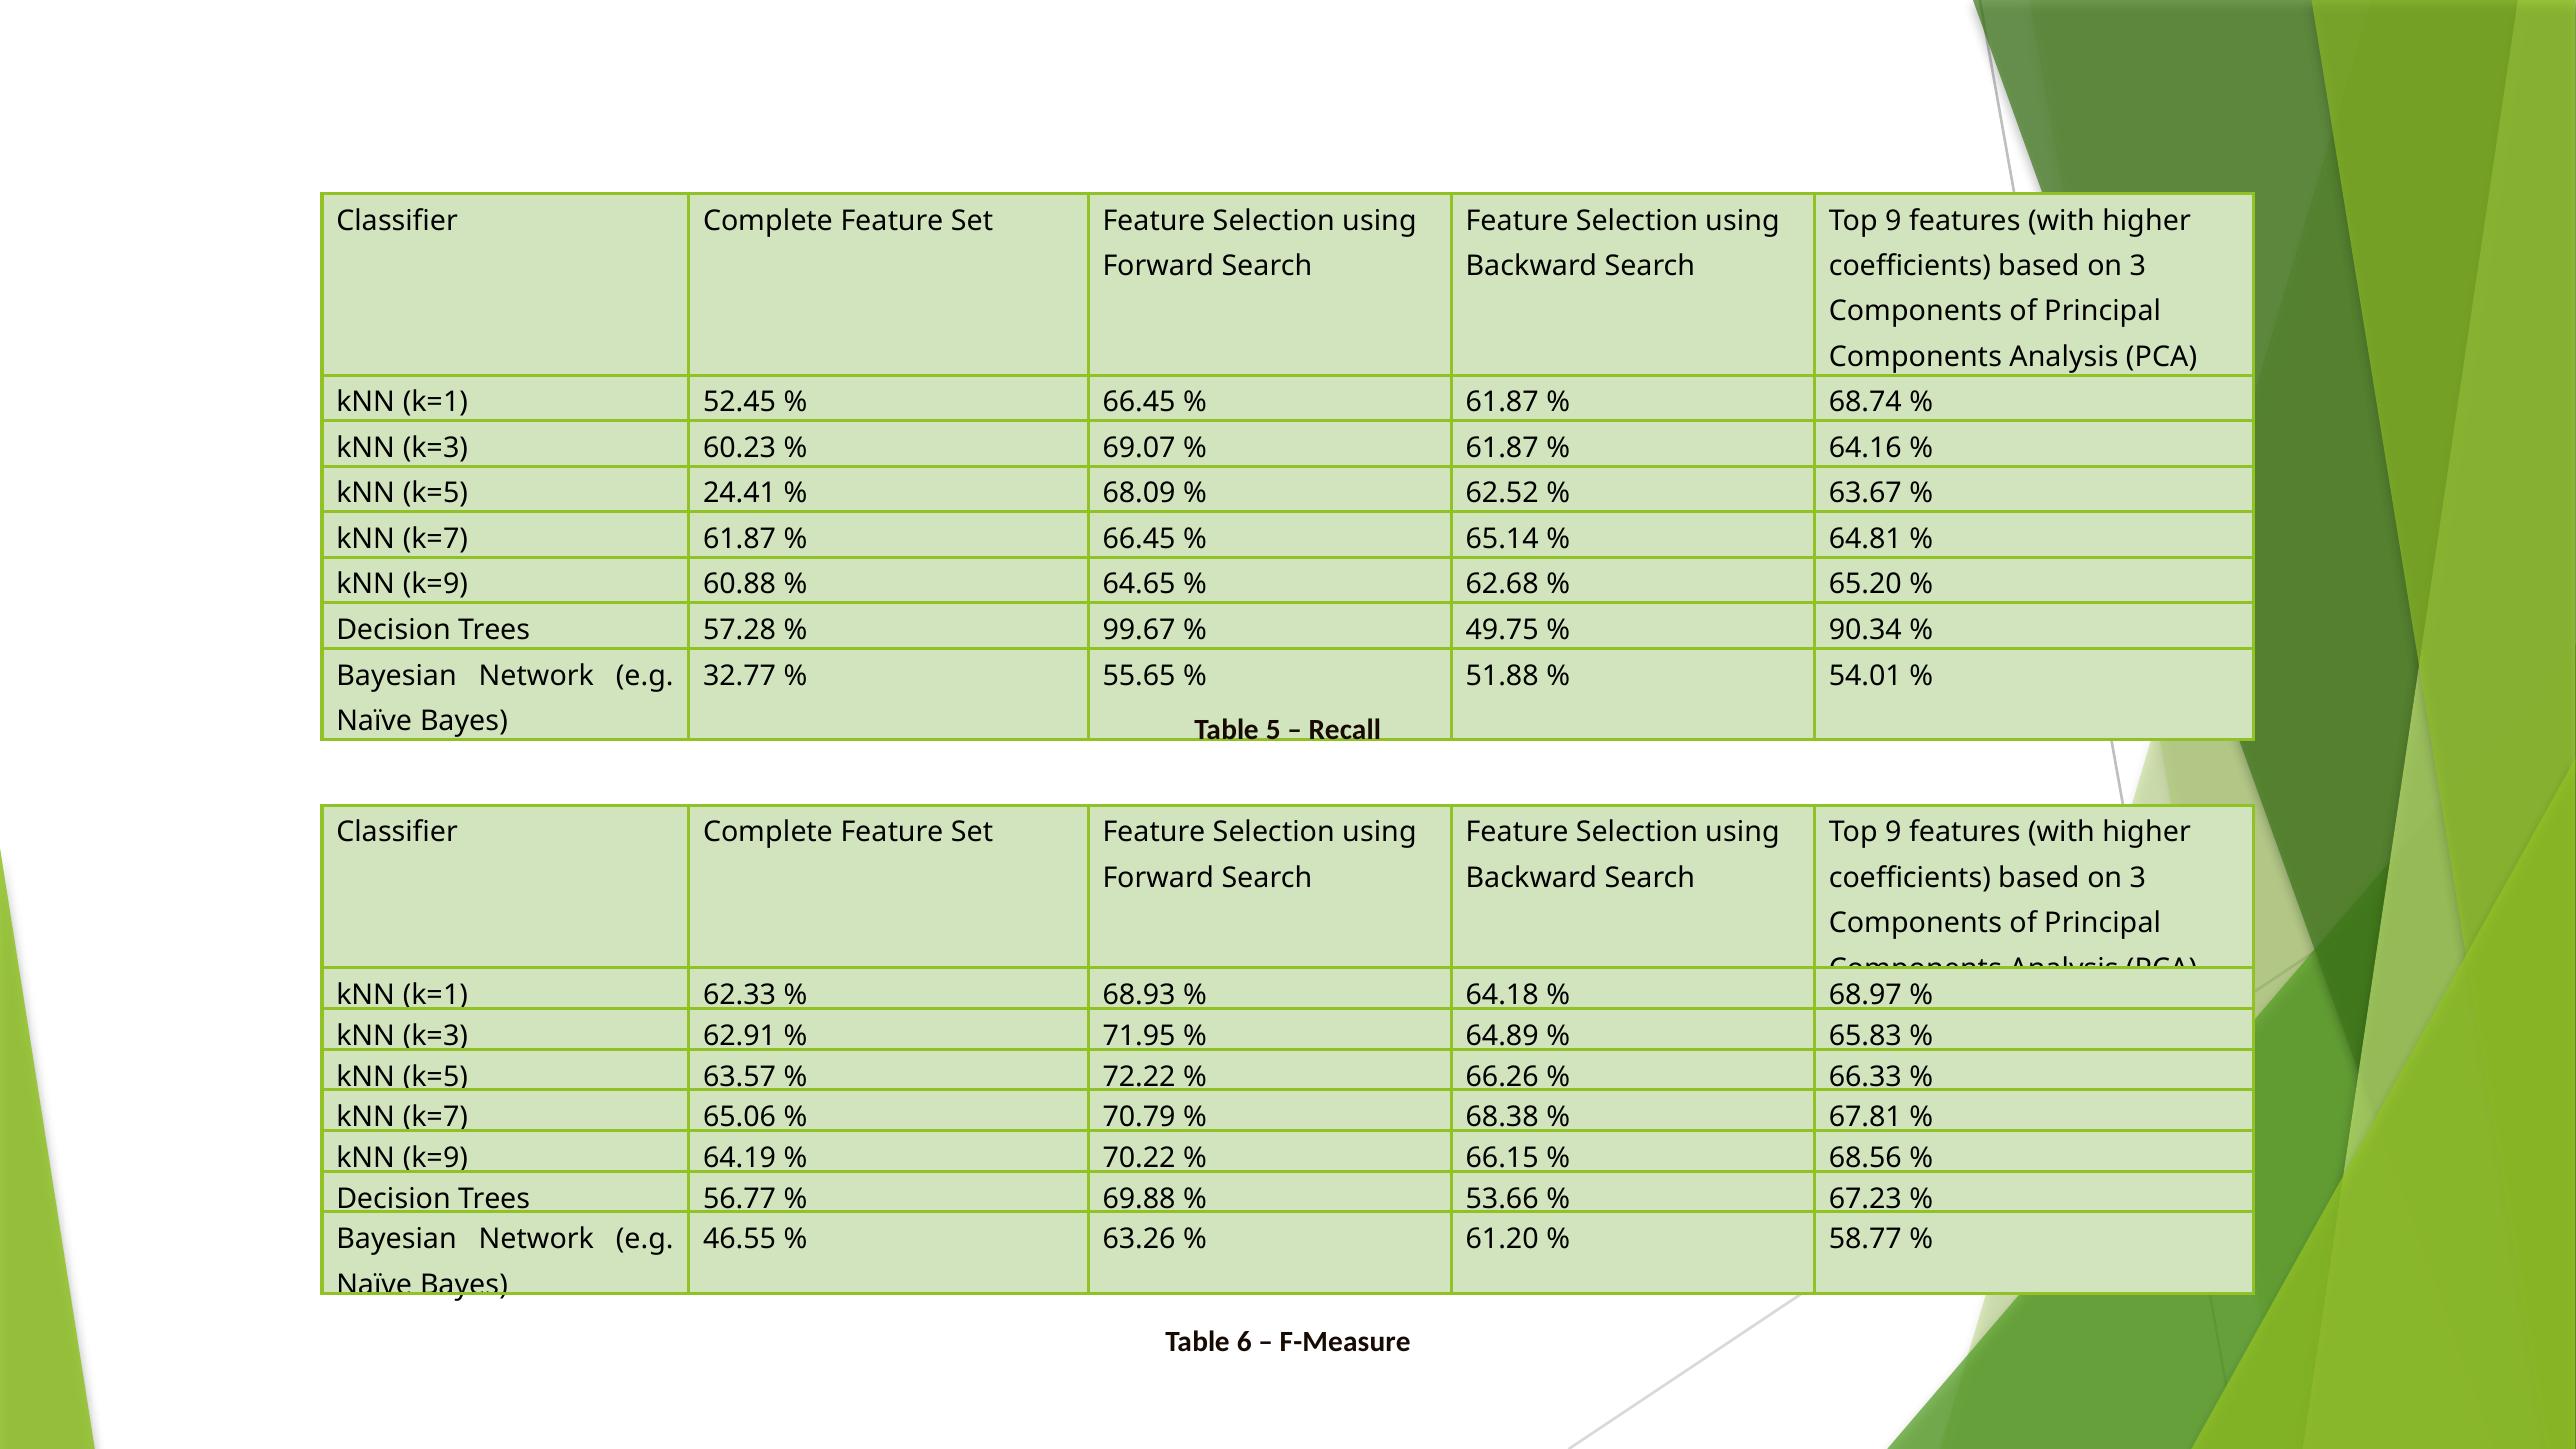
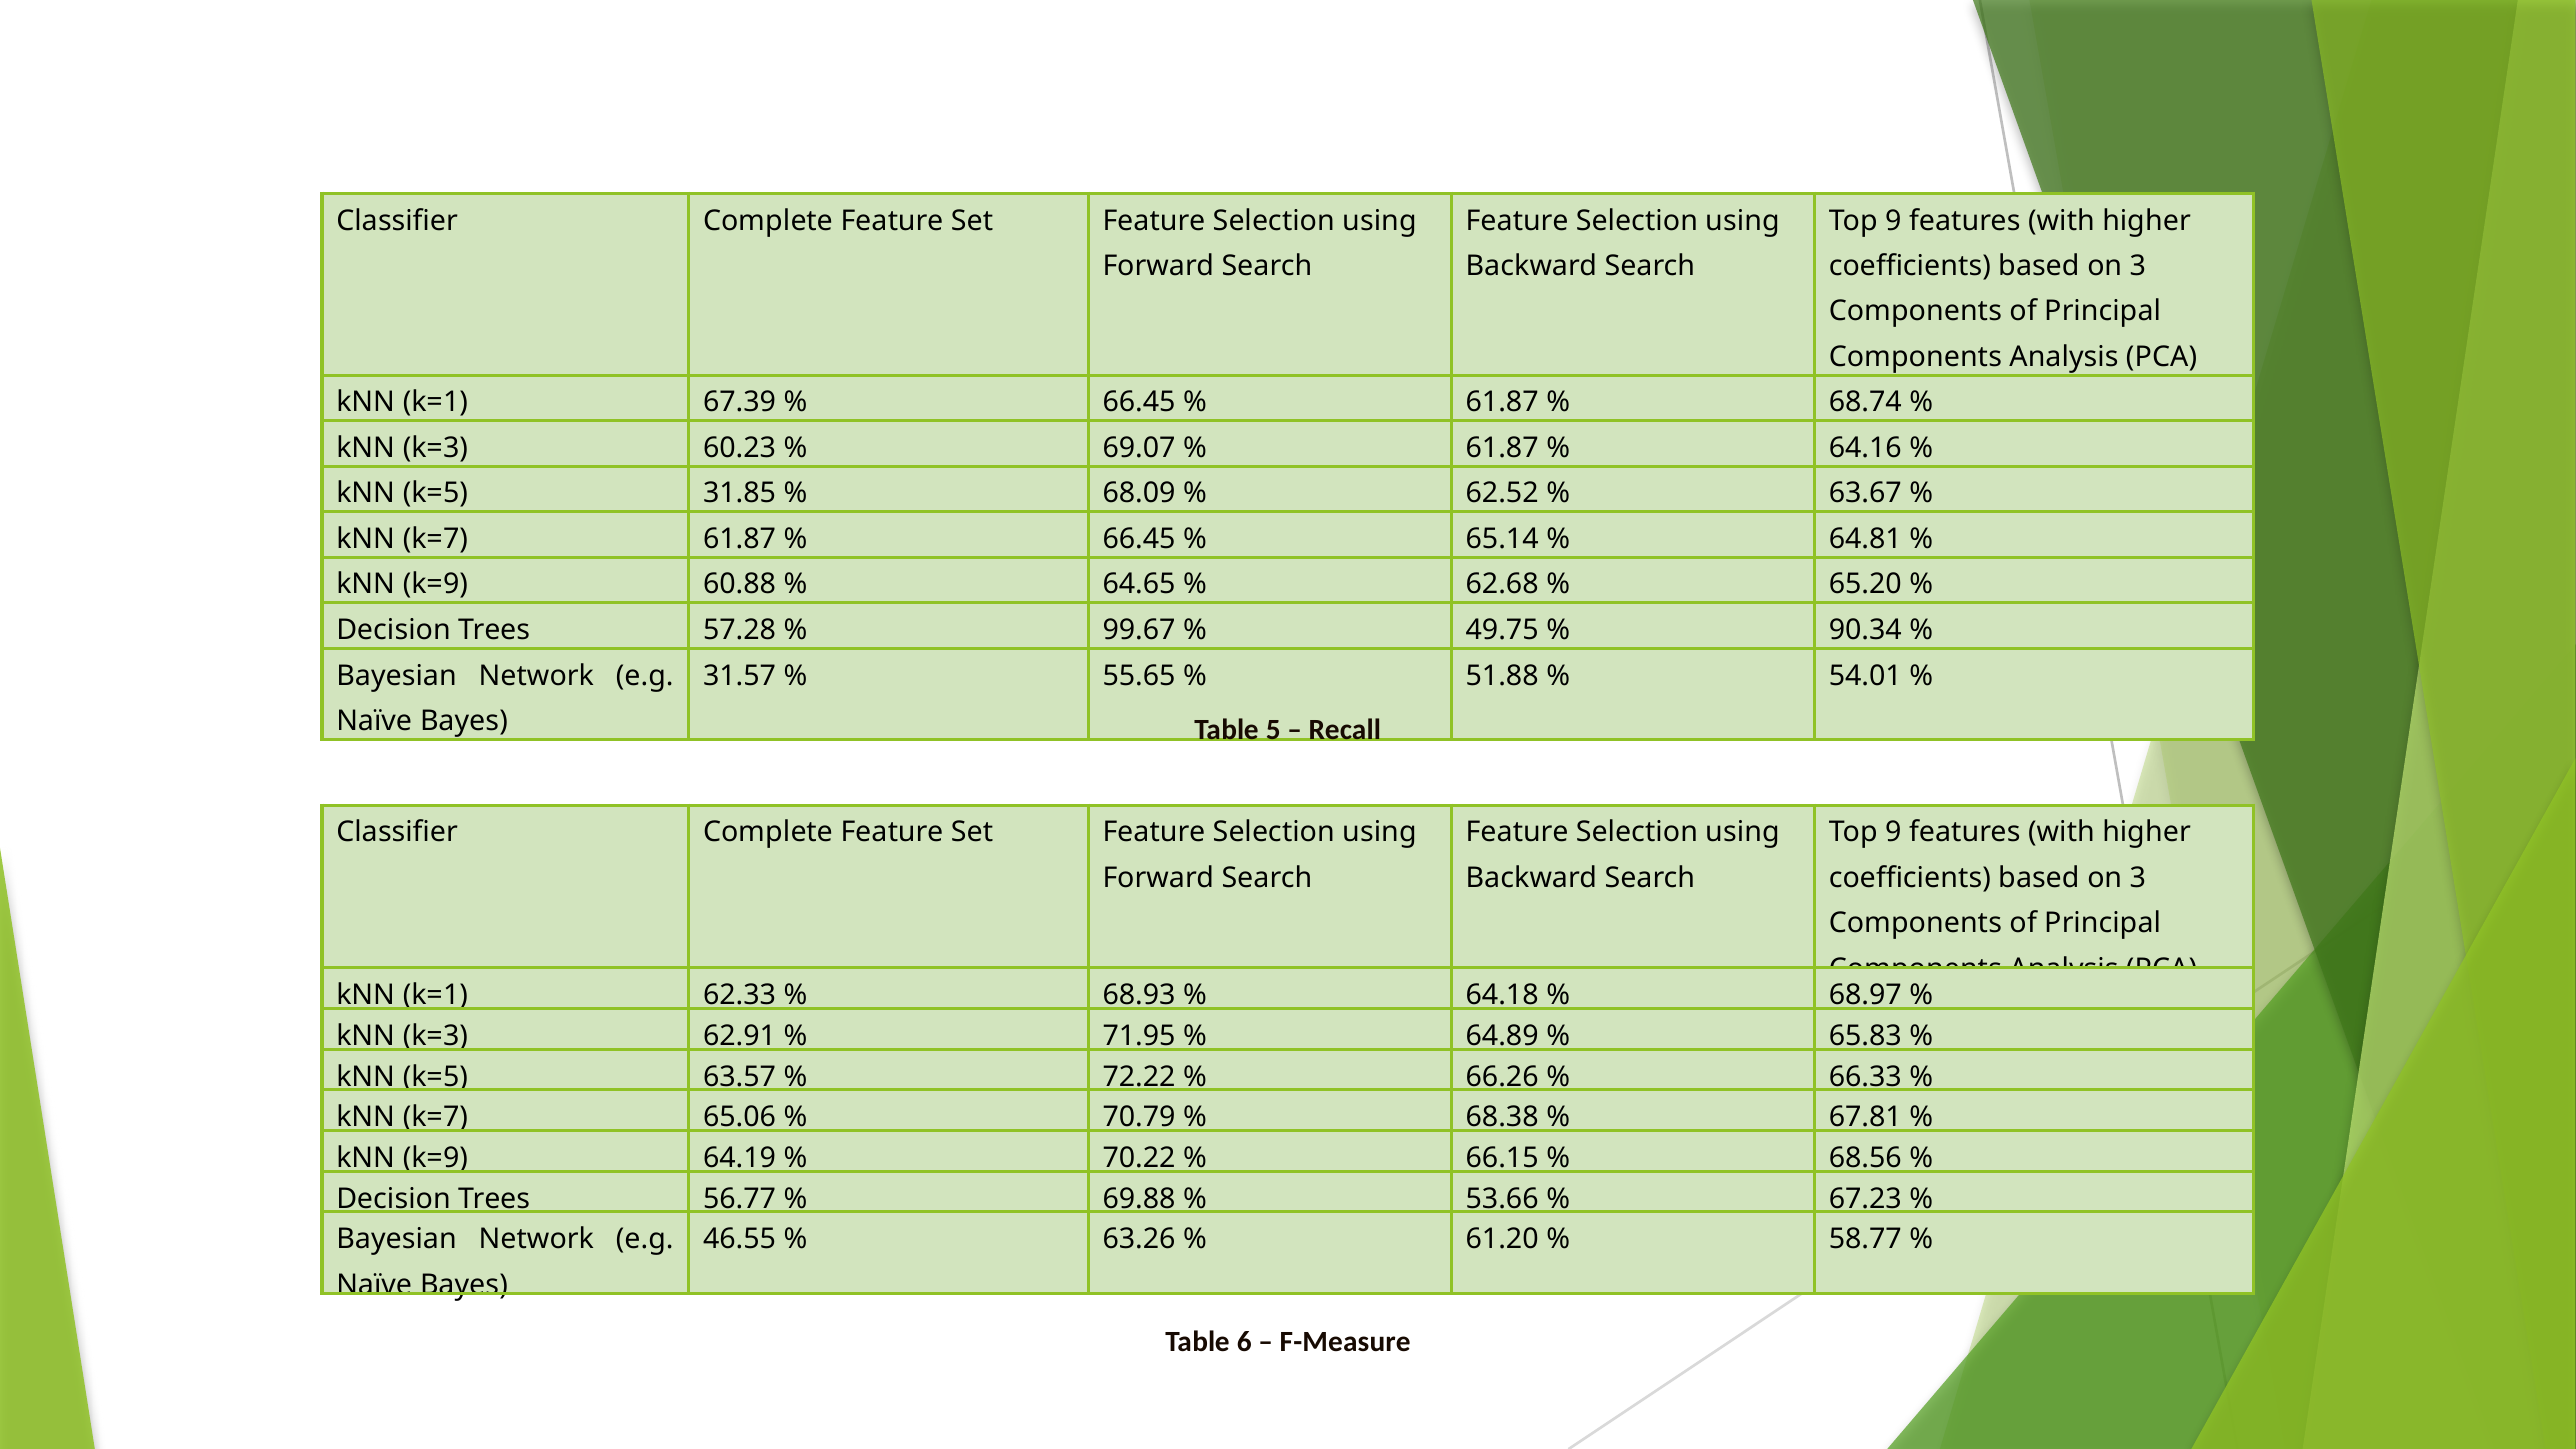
52.45: 52.45 -> 67.39 (740, 402)
24.41: 24.41 -> 31.85 (740, 493)
32.77: 32.77 -> 31.57 (740, 676)
